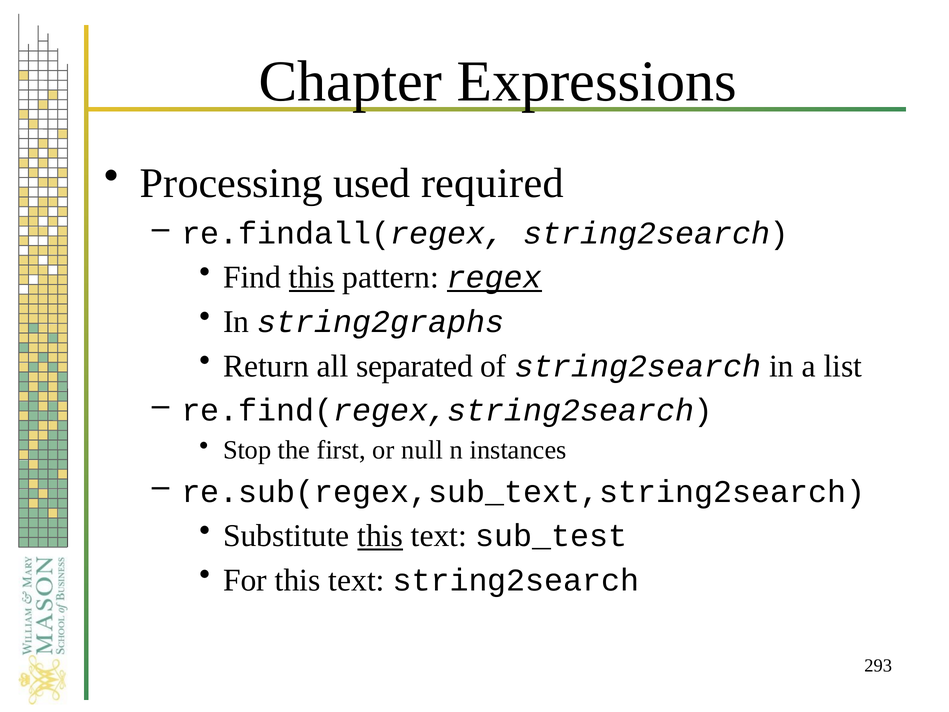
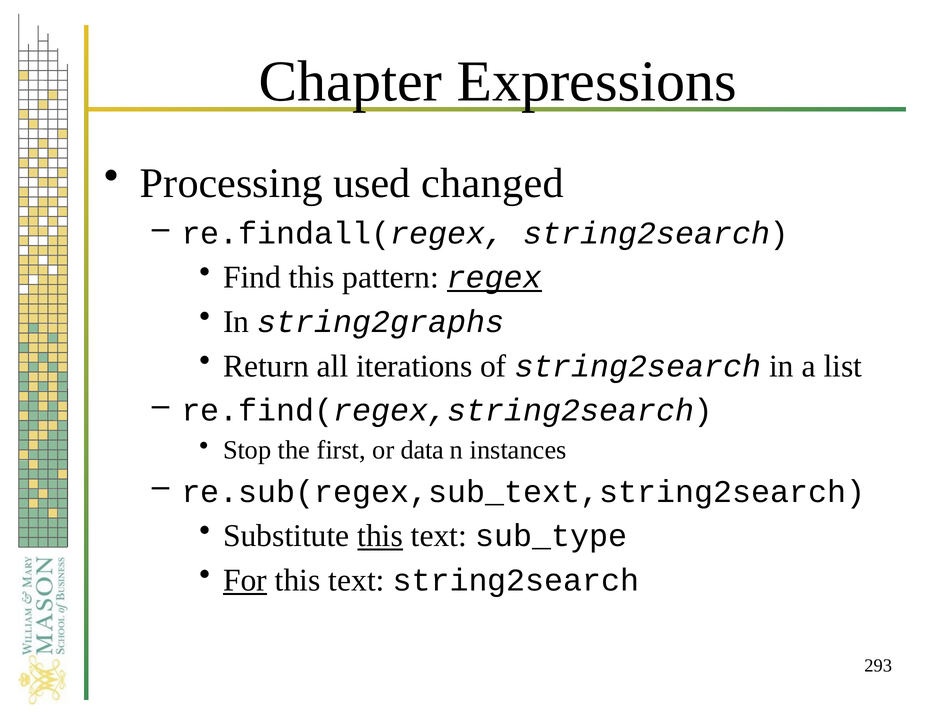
required: required -> changed (492, 183)
this underline: present -> none (312, 277)
separated: separated -> iterations (414, 366)
null: null -> data (422, 450)
sub_test: sub_test -> sub_type (551, 536)
For underline: none -> present (245, 580)
